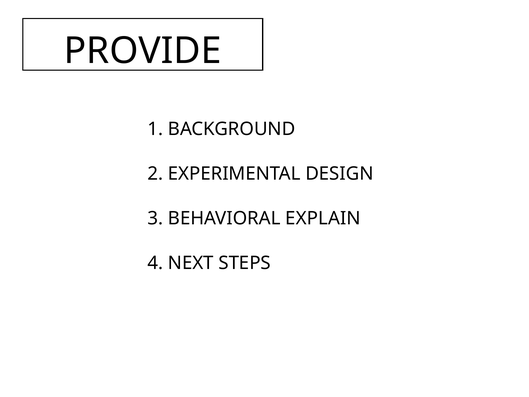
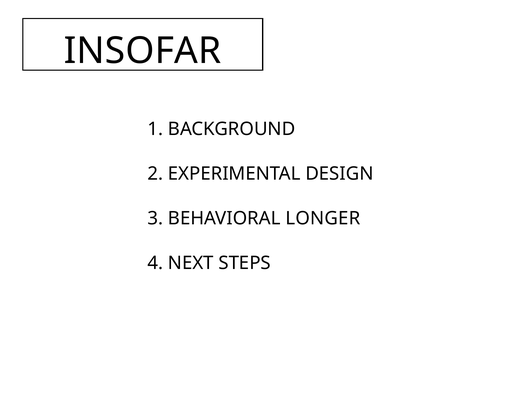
PROVIDE: PROVIDE -> INSOFAR (143, 51)
EXPLAIN: EXPLAIN -> LONGER (323, 218)
